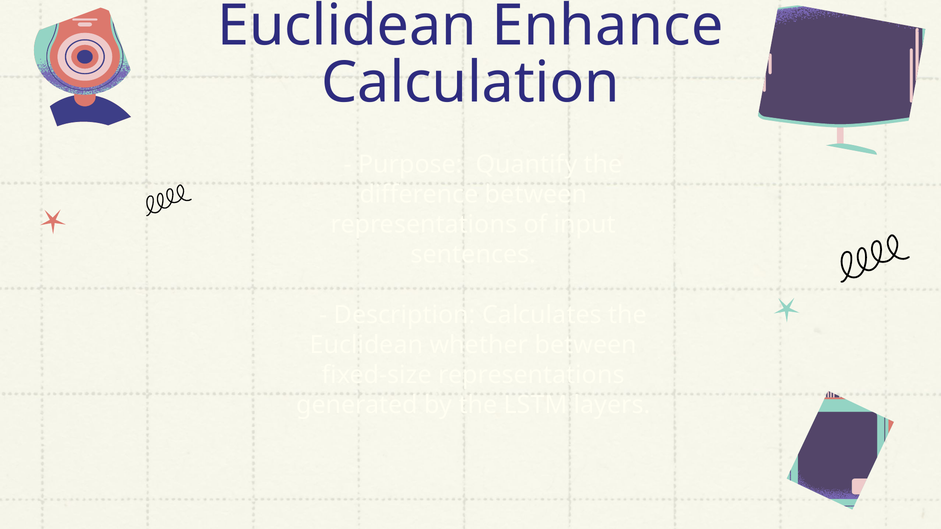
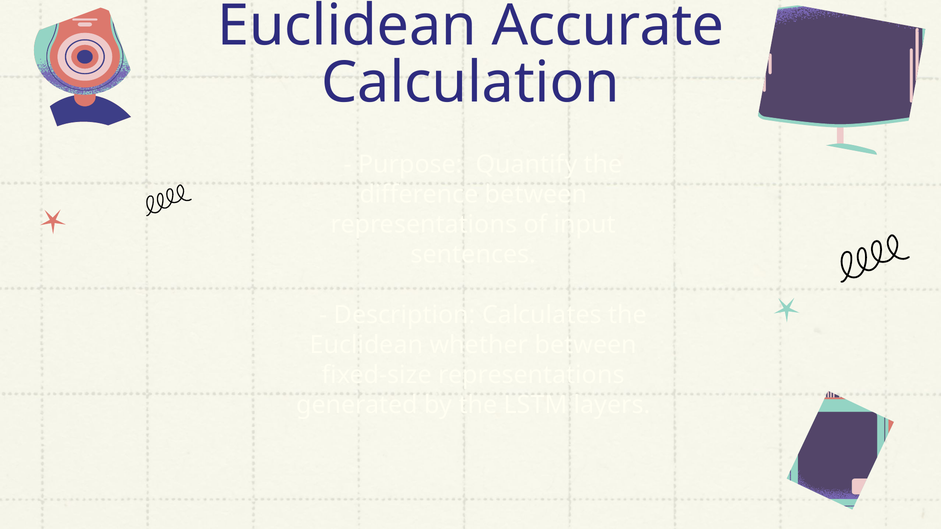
Enhance: Enhance -> Accurate (608, 26)
